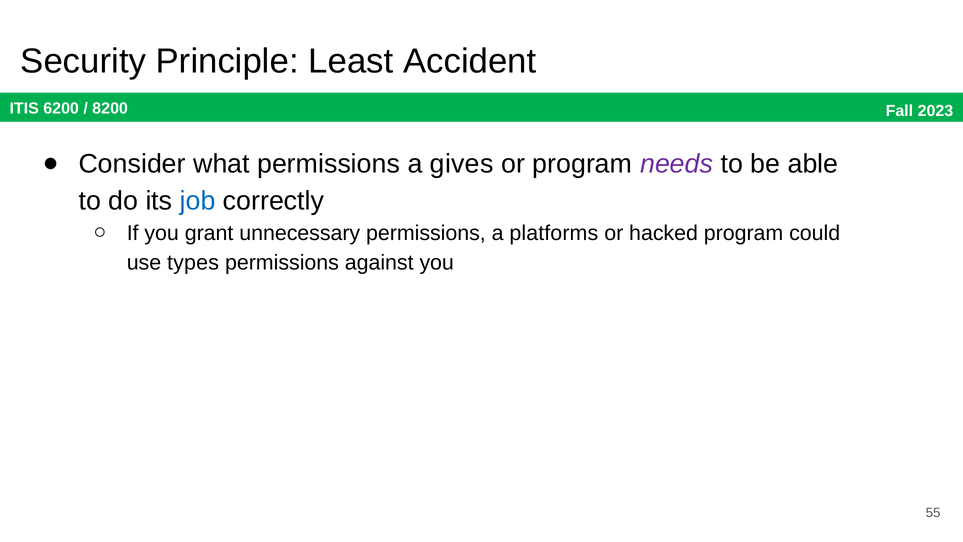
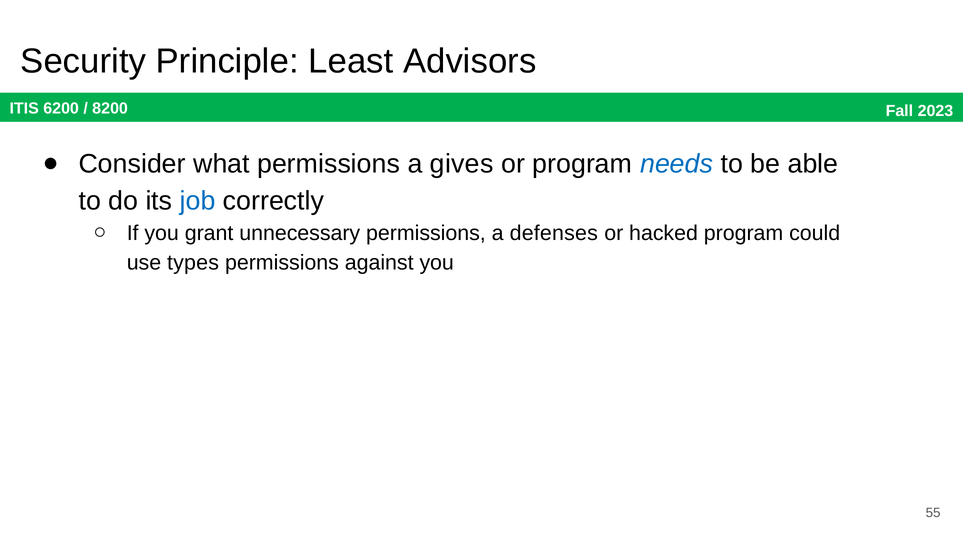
Accident: Accident -> Advisors (470, 61)
needs colour: purple -> blue (677, 164)
platforms: platforms -> defenses (554, 233)
